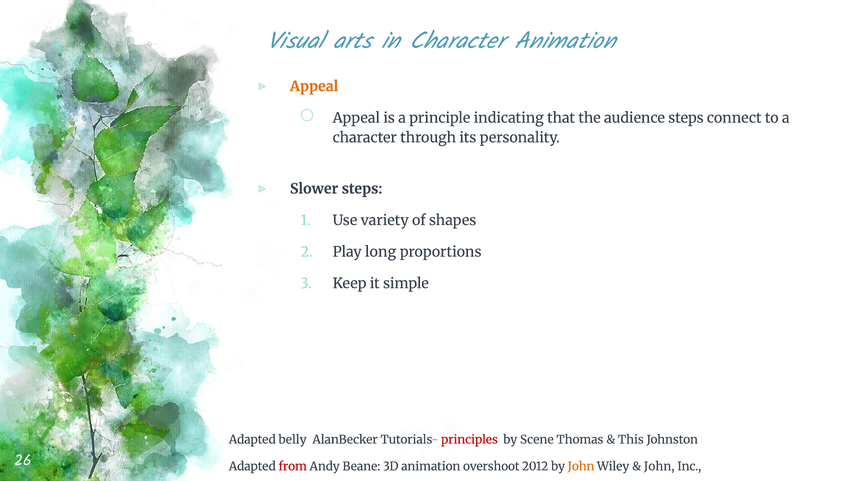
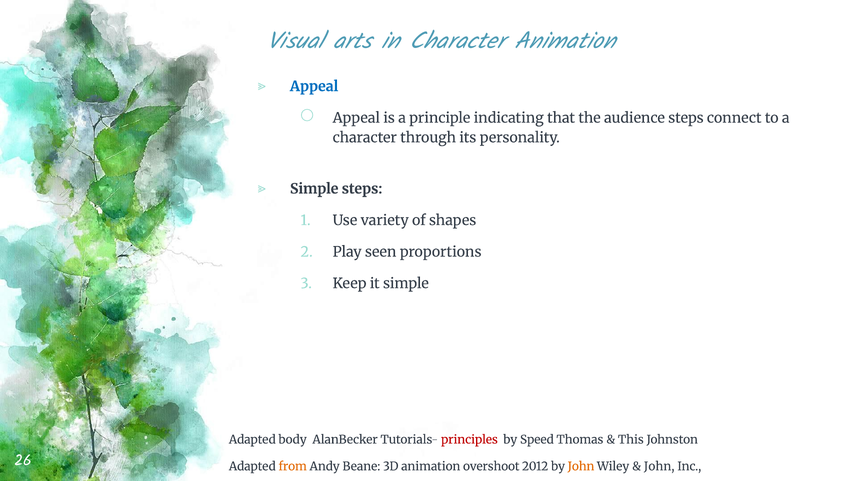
Appeal colour: orange -> blue (314, 86)
Slower: Slower -> Simple (314, 189)
long: long -> seen (381, 252)
belly: belly -> body (293, 440)
Scene: Scene -> Speed (537, 440)
from colour: red -> orange (293, 466)
